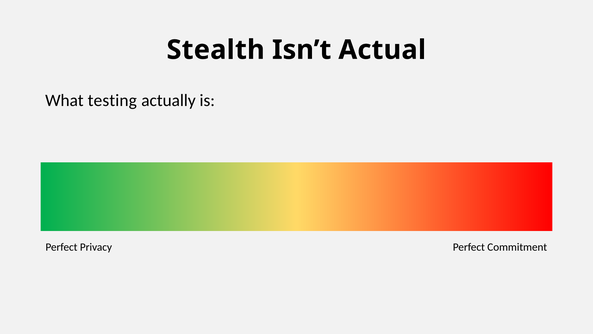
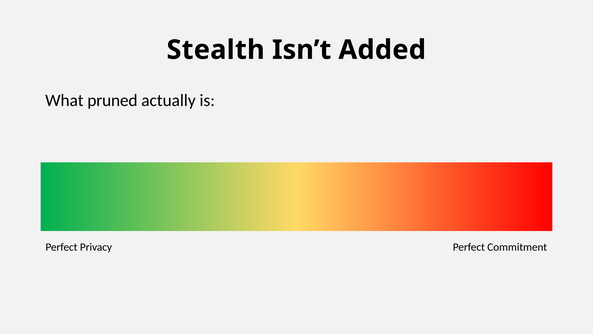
Actual: Actual -> Added (382, 50)
testing: testing -> pruned (112, 100)
